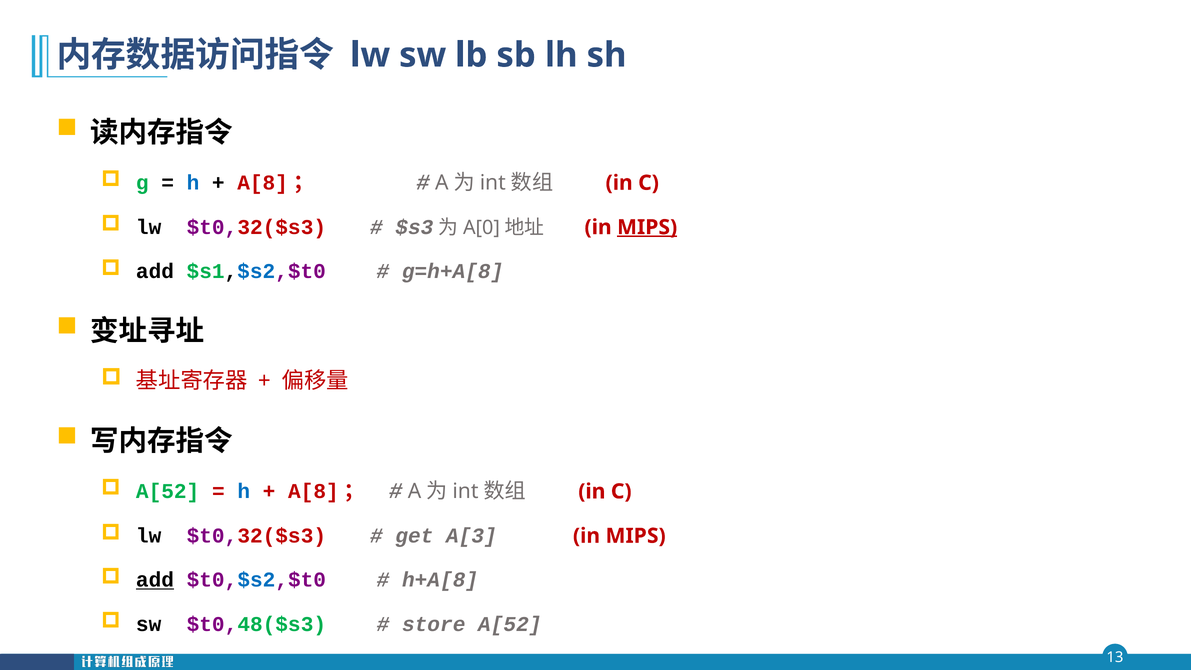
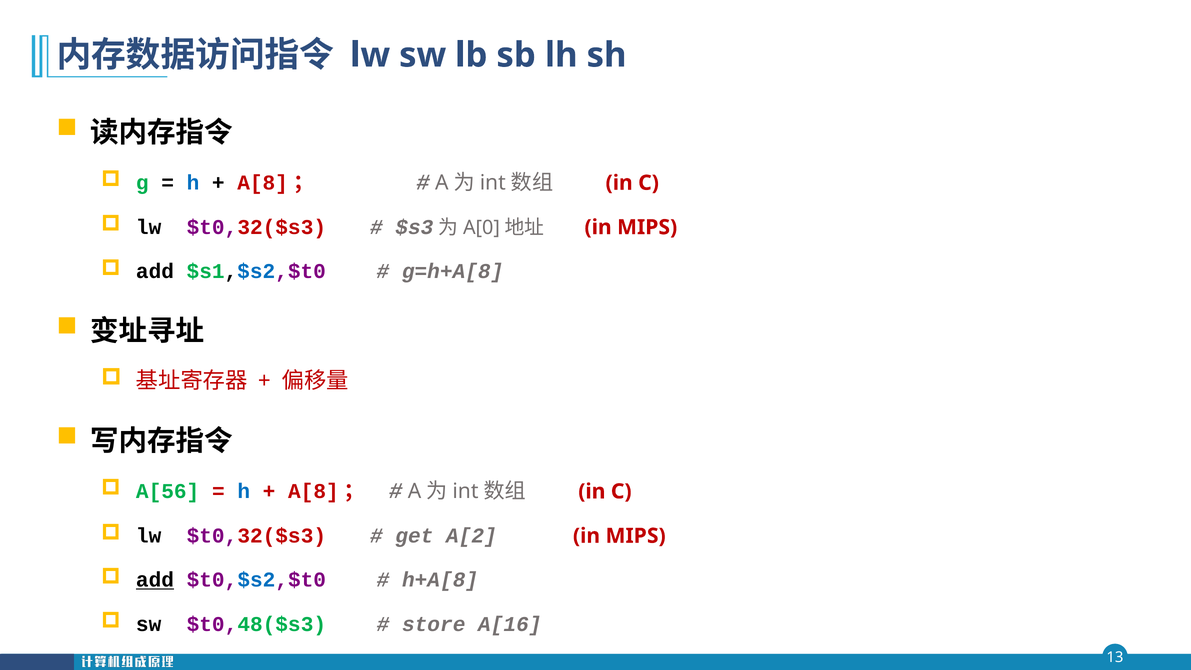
MIPS underline: present -> none (647, 227)
A[52: A[52 -> A[56 (168, 491)
A[3: A[3 -> A[2 (471, 536)
store A[52: A[52 -> A[16 (510, 624)
